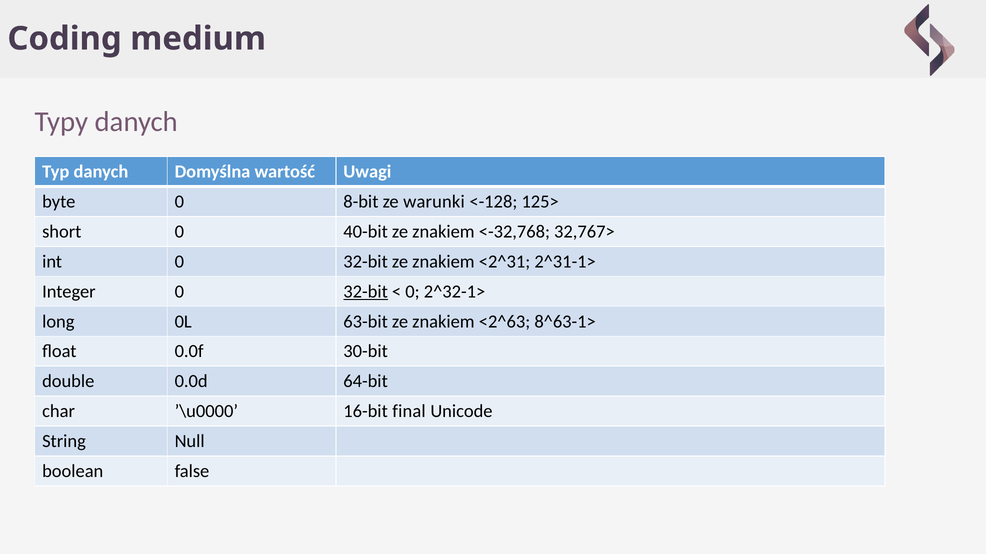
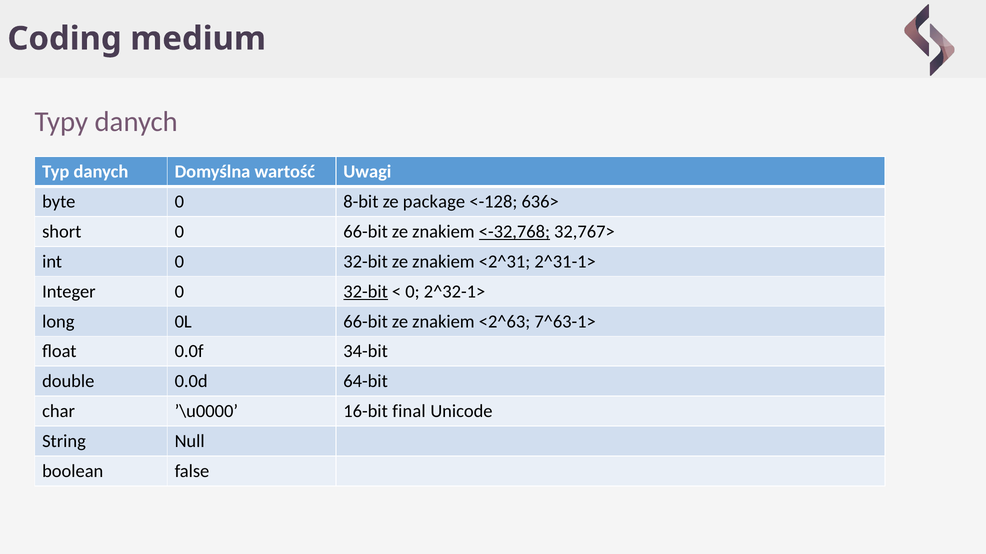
warunki: warunki -> package (434, 202)
125>: 125> -> 636> (540, 202)
0 40-bit: 40-bit -> 66-bit (366, 232)
<-32,768 underline: none -> present (514, 232)
0L 63-bit: 63-bit -> 66-bit (366, 322)
8^63-1>: 8^63-1> -> 7^63-1> (565, 322)
30-bit: 30-bit -> 34-bit (366, 352)
